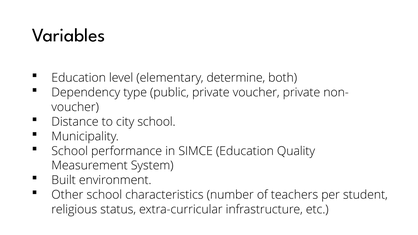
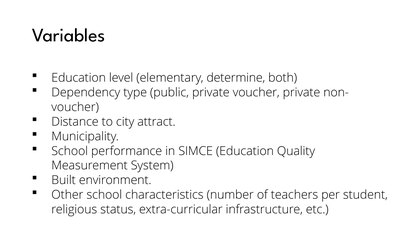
city school: school -> attract (156, 122)
